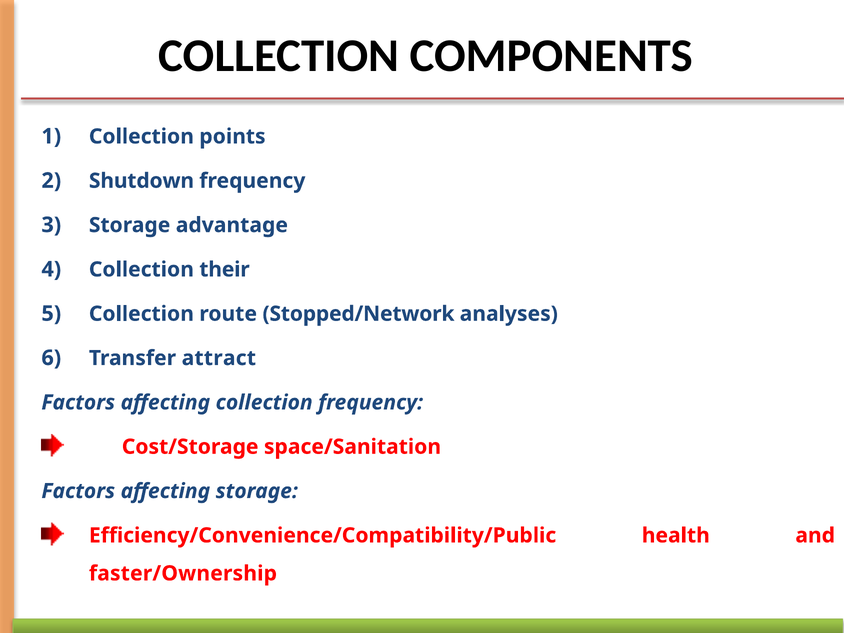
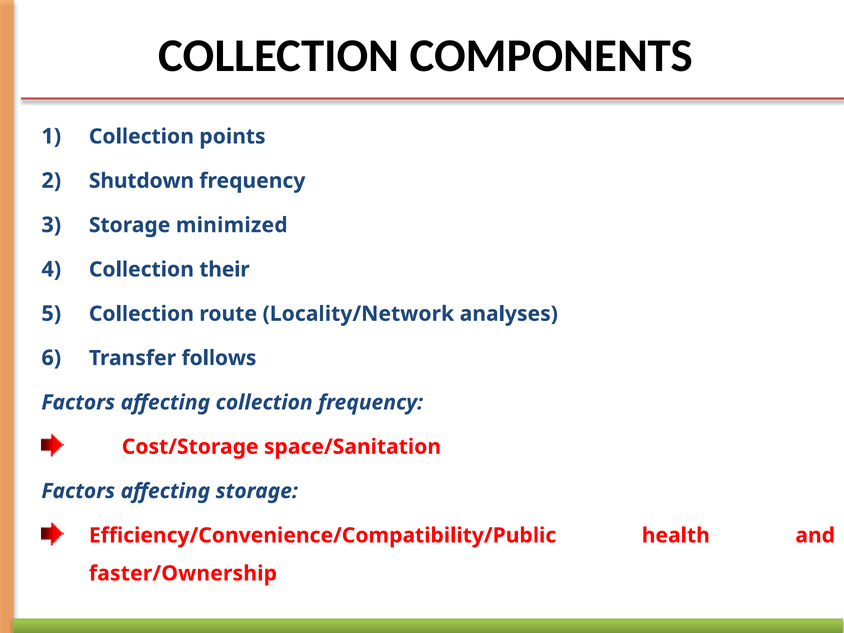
advantage: advantage -> minimized (232, 225)
Stopped/Network: Stopped/Network -> Locality/Network (358, 314)
attract: attract -> follows (219, 358)
